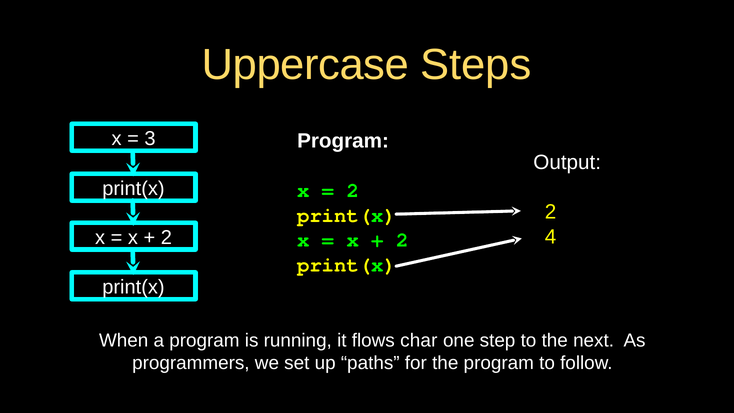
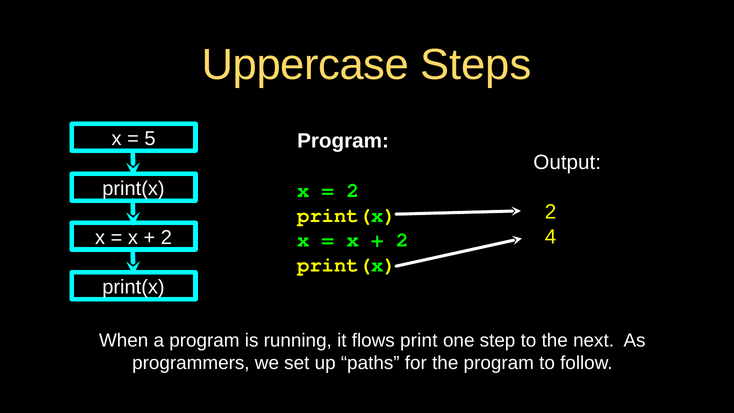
3: 3 -> 5 (150, 139)
char: char -> print (419, 340)
